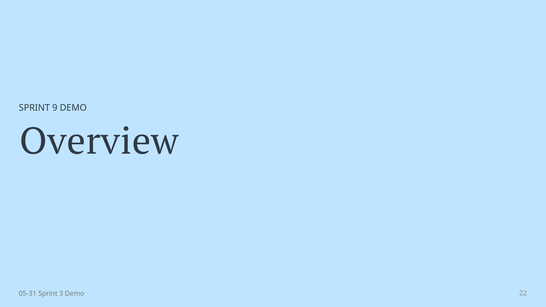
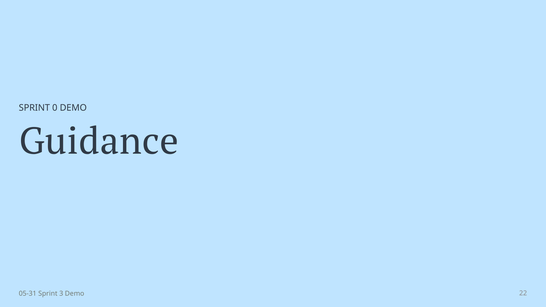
9: 9 -> 0 (55, 108)
Overview: Overview -> Guidance (99, 142)
